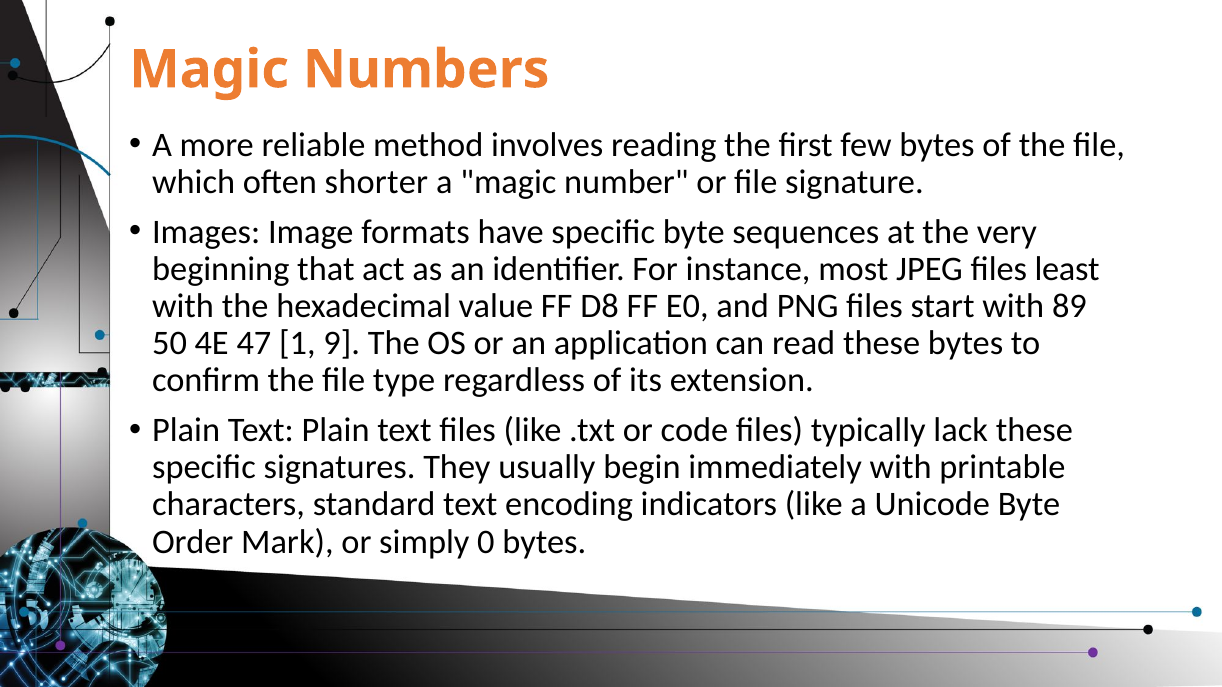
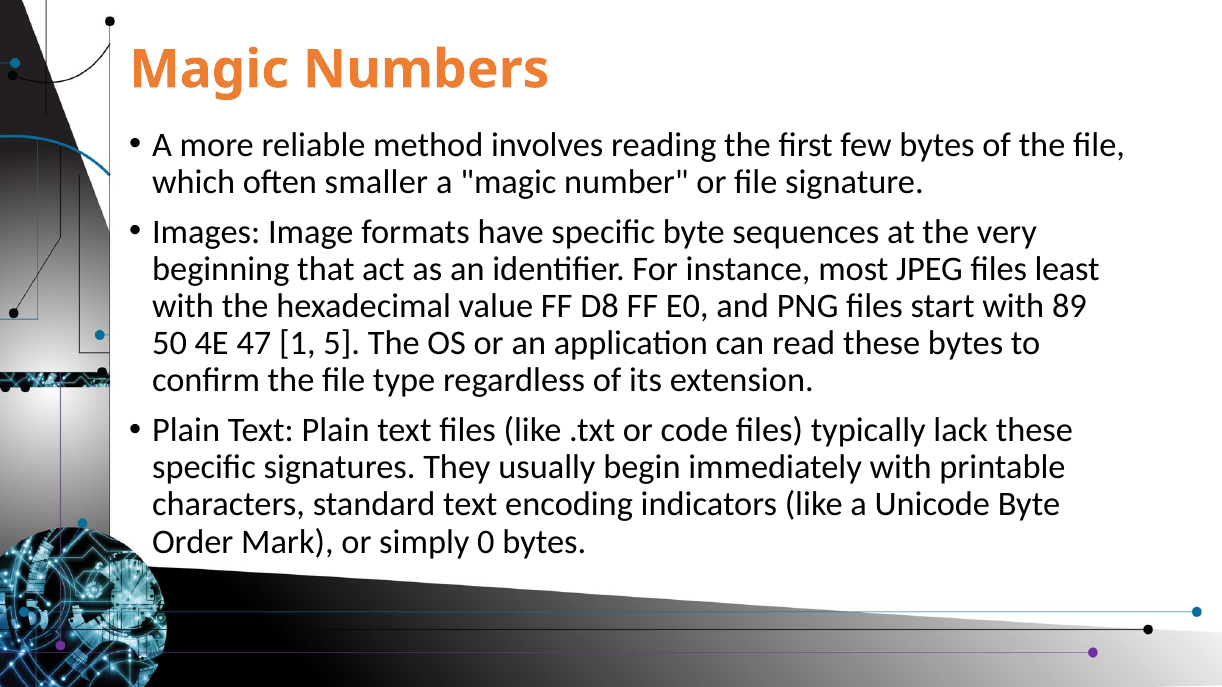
shorter: shorter -> smaller (376, 182)
9: 9 -> 5 (342, 343)
